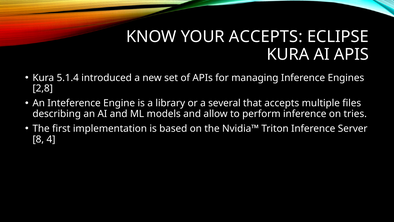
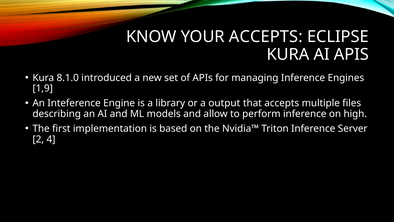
5.1.4: 5.1.4 -> 8.1.0 (68, 78)
2,8: 2,8 -> 1,9 (43, 88)
several: several -> output (224, 103)
tries: tries -> high (355, 114)
8: 8 -> 2 (38, 139)
